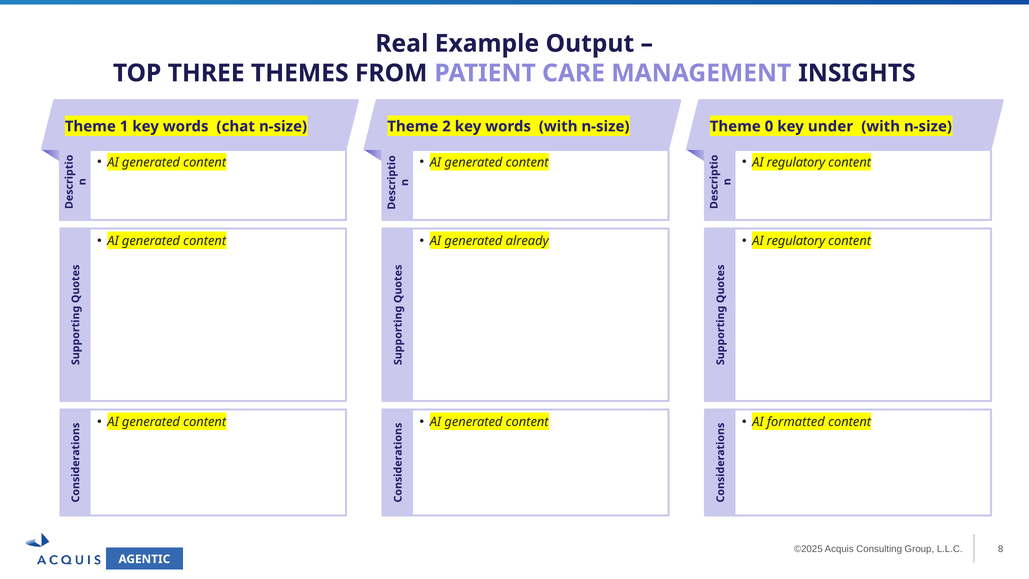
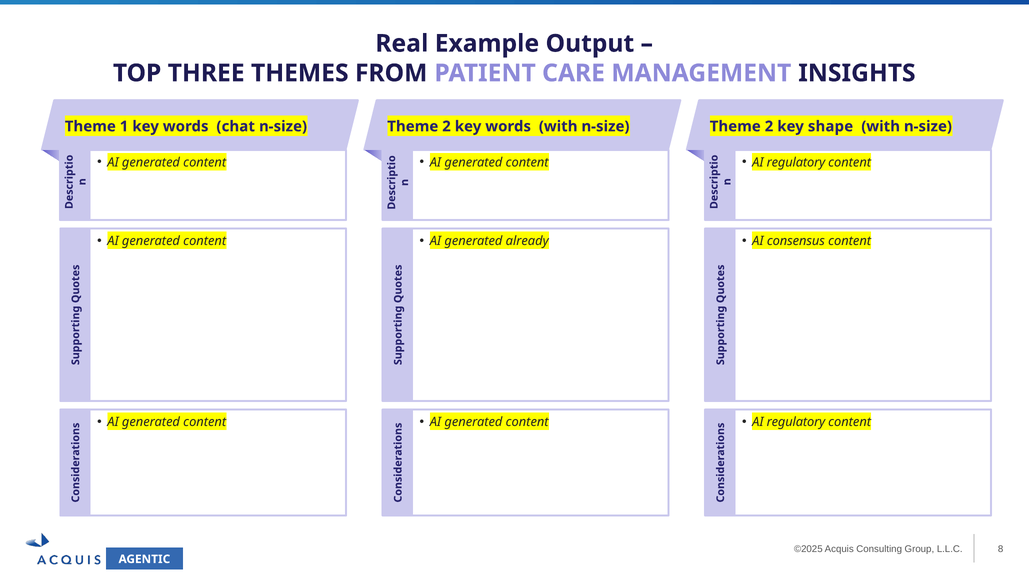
0: 0 -> 2 (769, 126)
under: under -> shape (831, 126)
regulatory: regulatory -> consensus (796, 241)
formatted: formatted -> regulatory (796, 422)
